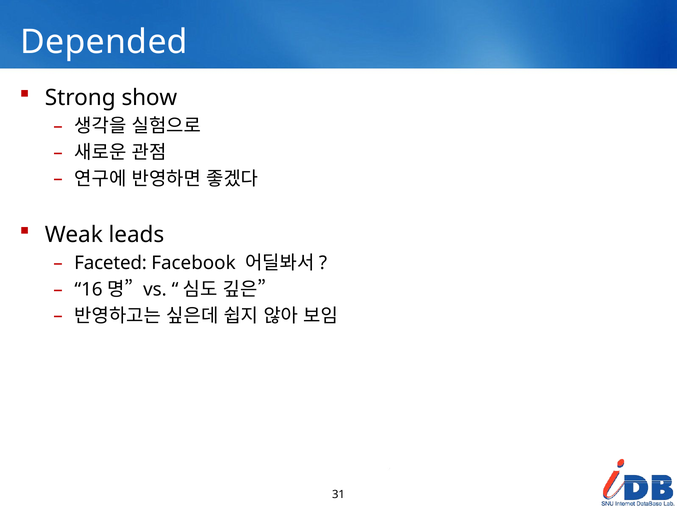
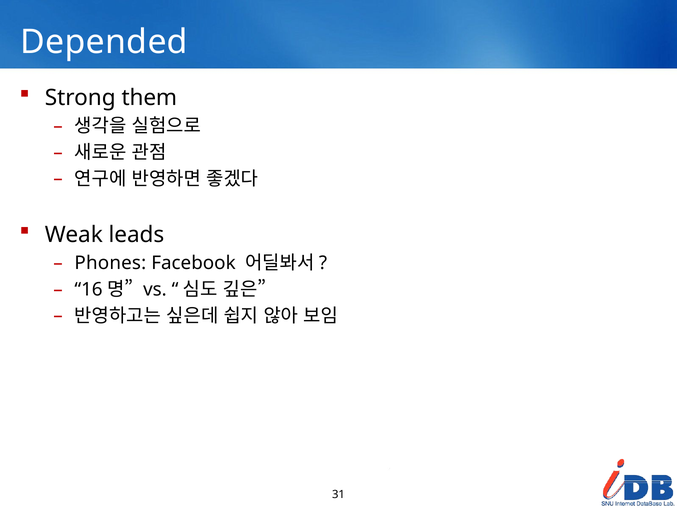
show: show -> them (149, 98)
Faceted: Faceted -> Phones (110, 263)
